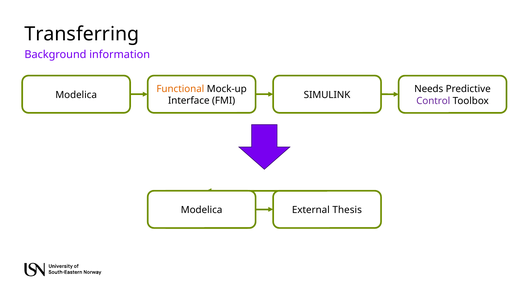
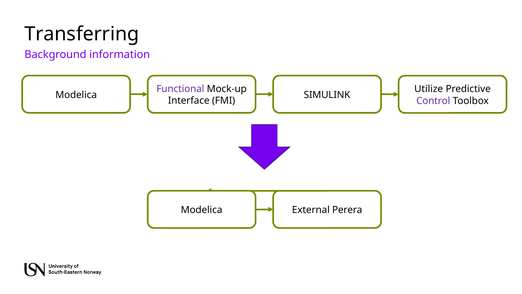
Functional colour: orange -> purple (180, 89)
Needs: Needs -> Utilize (429, 89)
Thesis: Thesis -> Perera (347, 210)
